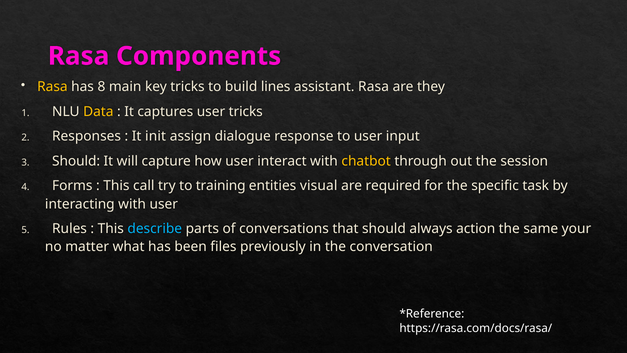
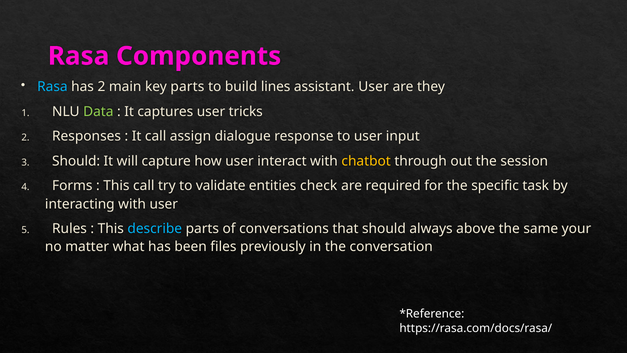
Rasa colour: yellow -> light blue (52, 87)
has 8: 8 -> 2 (101, 87)
key tricks: tricks -> parts (187, 87)
assistant Rasa: Rasa -> User (374, 87)
Data colour: yellow -> light green (98, 111)
It init: init -> call (156, 136)
training: training -> validate (221, 186)
visual: visual -> check (319, 186)
action: action -> above (476, 229)
